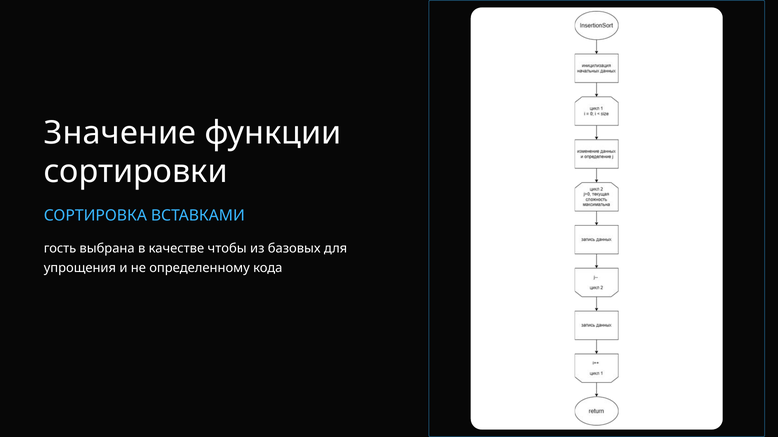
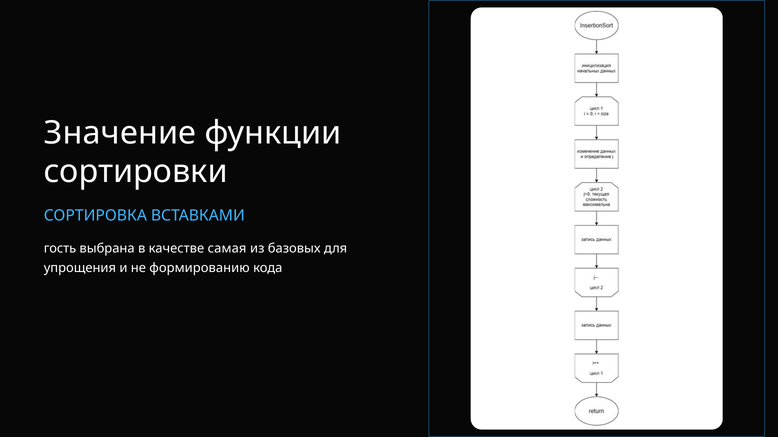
чтобы: чтобы -> самая (227, 249)
определенному: определенному -> формированию (200, 268)
